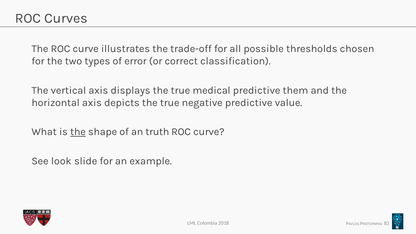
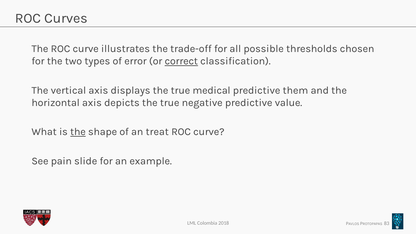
correct underline: none -> present (181, 61)
truth: truth -> treat (157, 132)
look: look -> pain (61, 161)
